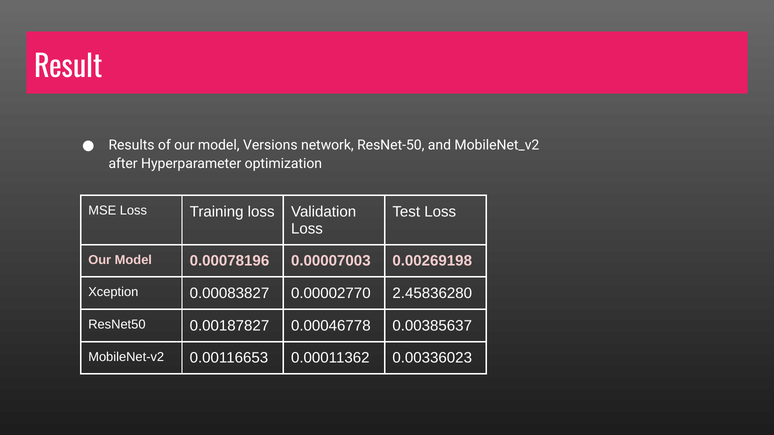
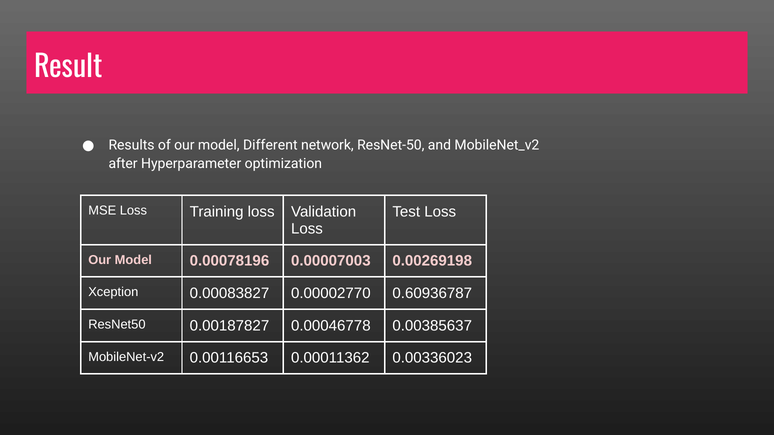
Versions: Versions -> Different (270, 145)
2.45836280: 2.45836280 -> 0.60936787 (432, 294)
